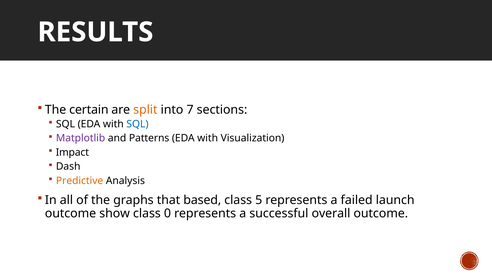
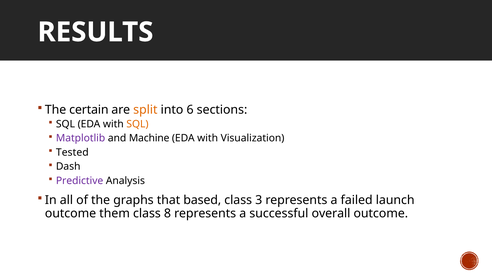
7: 7 -> 6 (190, 110)
SQL colour: blue -> orange (137, 124)
Patterns: Patterns -> Machine (149, 138)
Impact: Impact -> Tested (72, 152)
Predictive colour: orange -> purple (80, 181)
5: 5 -> 3 (259, 200)
show: show -> them (115, 213)
0: 0 -> 8 (168, 213)
